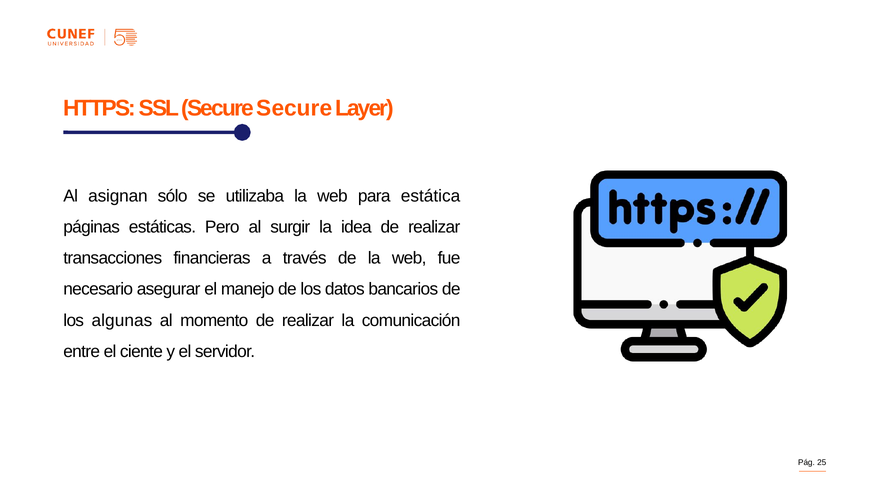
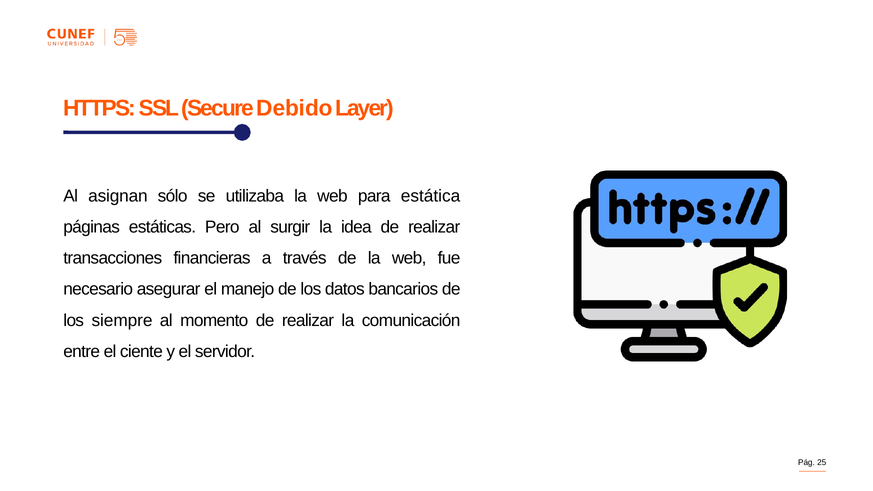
Secure Secure: Secure -> Debido (295, 108)
algunas: algunas -> siempre (122, 320)
